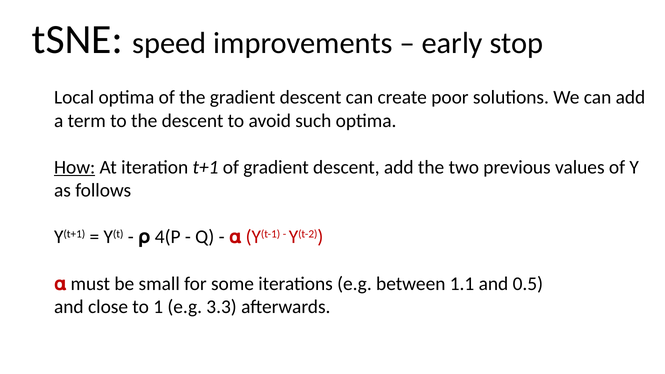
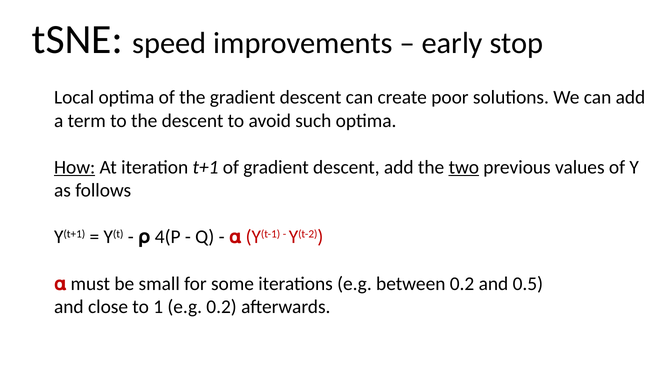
two underline: none -> present (464, 167)
between 1.1: 1.1 -> 0.2 (462, 284)
e.g 3.3: 3.3 -> 0.2 (222, 307)
